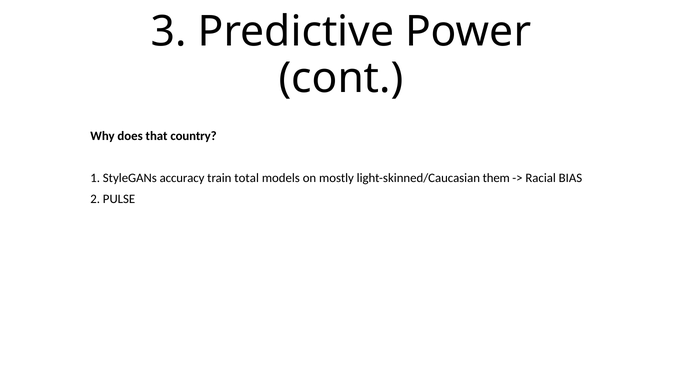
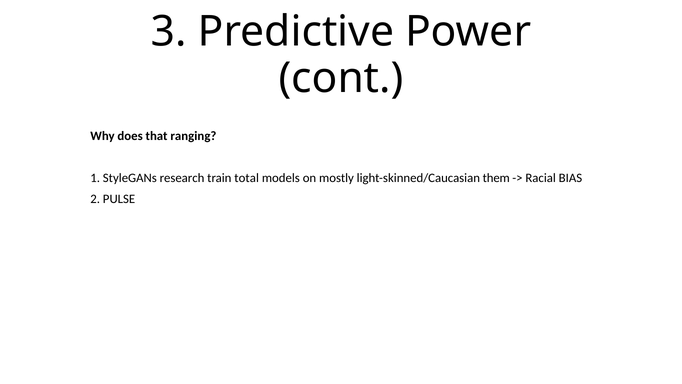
country: country -> ranging (193, 136)
accuracy: accuracy -> research (182, 178)
